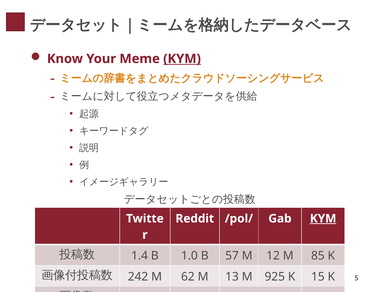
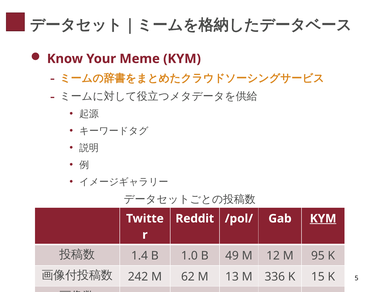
KYM underline: present -> none (182, 59)
57: 57 -> 49 (232, 255)
85: 85 -> 95 (318, 255)
925: 925 -> 336 (275, 276)
